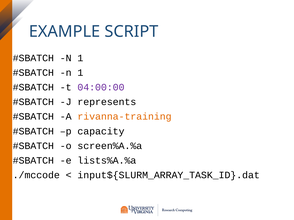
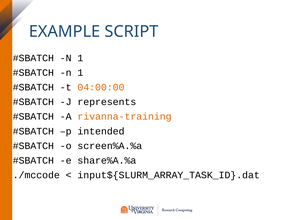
04:00:00 colour: purple -> orange (101, 87)
capacity: capacity -> intended (101, 131)
lists%A.%a: lists%A.%a -> share%A.%a (107, 161)
